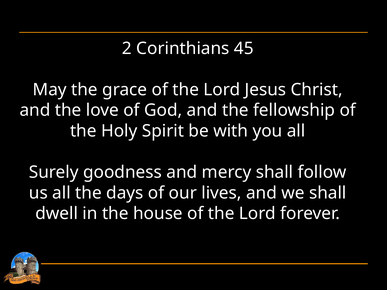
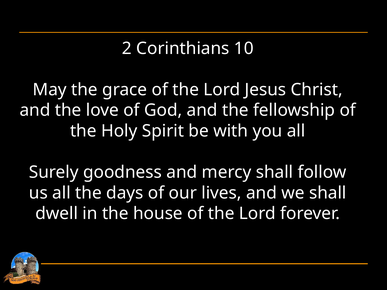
45: 45 -> 10 (244, 48)
